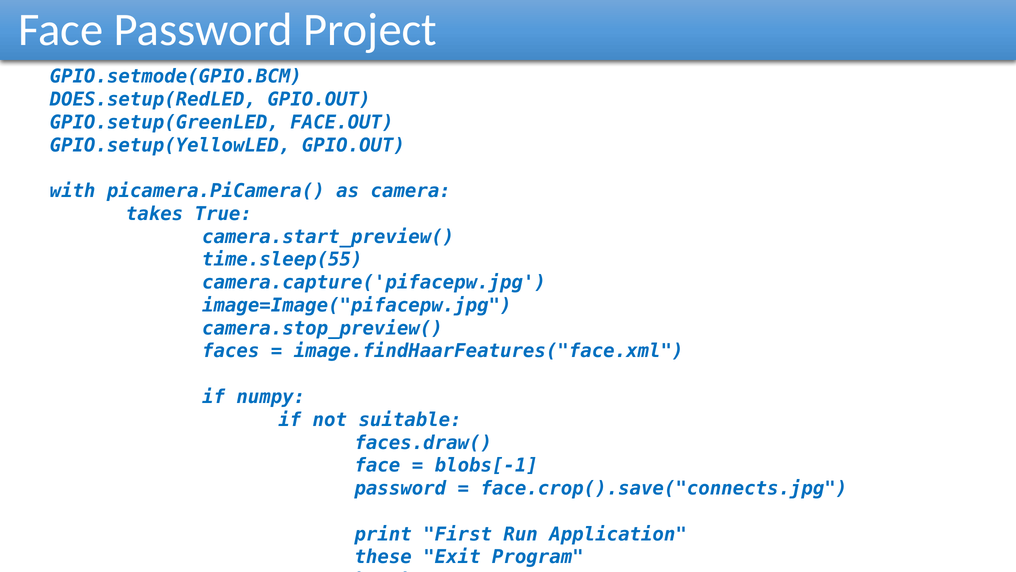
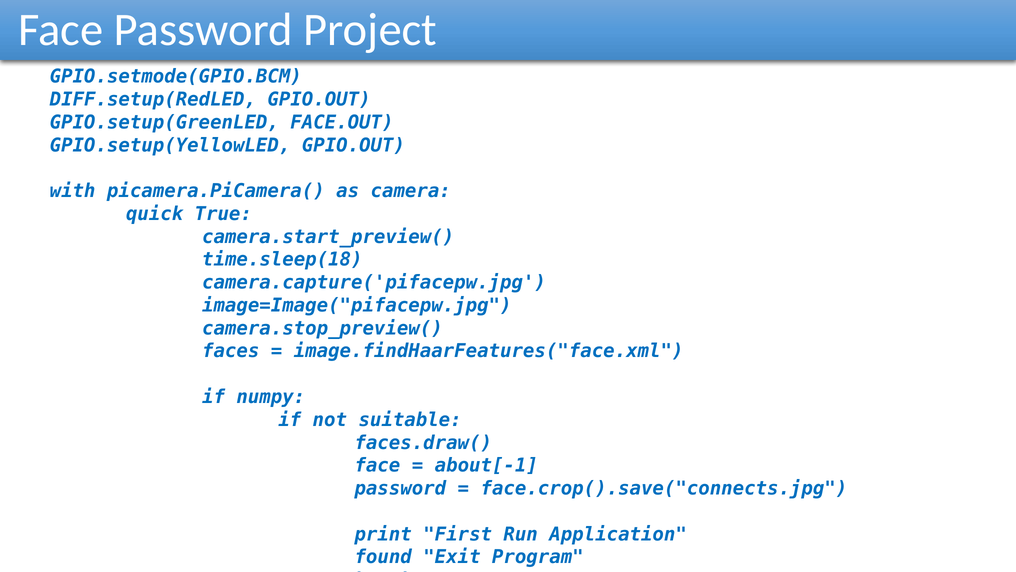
DOES.setup(RedLED: DOES.setup(RedLED -> DIFF.setup(RedLED (153, 99)
takes: takes -> quick (155, 214)
time.sleep(55: time.sleep(55 -> time.sleep(18 (282, 259)
blobs[-1: blobs[-1 -> about[-1 (486, 465)
these: these -> found (383, 557)
